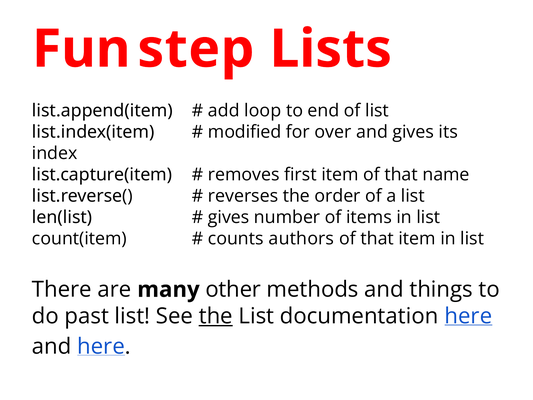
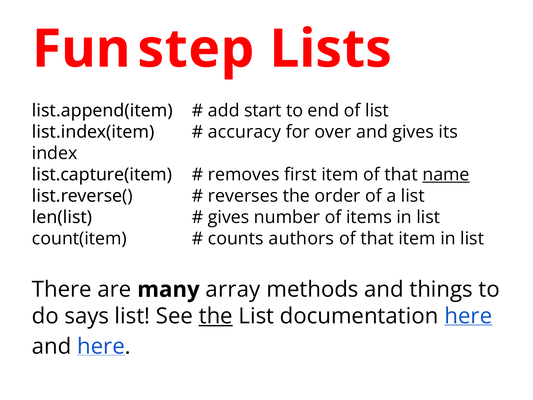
loop: loop -> start (263, 111)
modified: modified -> accuracy (245, 132)
name underline: none -> present (446, 174)
other: other -> array (233, 289)
past: past -> says (87, 316)
